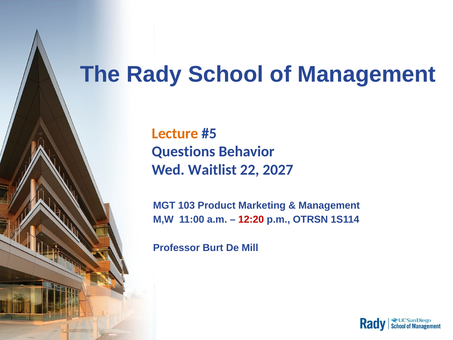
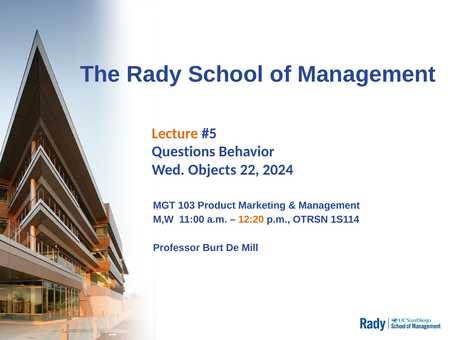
Waitlist: Waitlist -> Objects (212, 170)
2027: 2027 -> 2024 (278, 170)
12:20 colour: red -> orange (251, 219)
